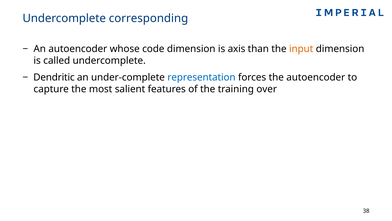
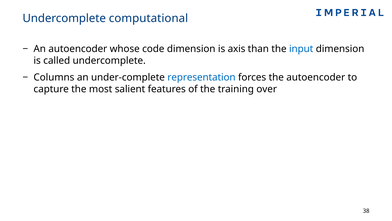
corresponding: corresponding -> computational (148, 18)
input colour: orange -> blue (301, 49)
Dendritic: Dendritic -> Columns (54, 77)
